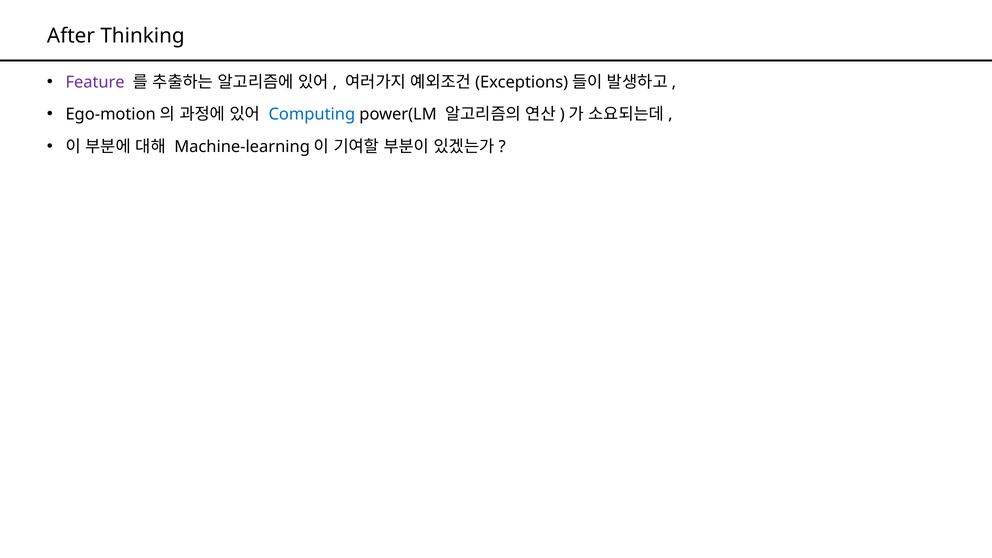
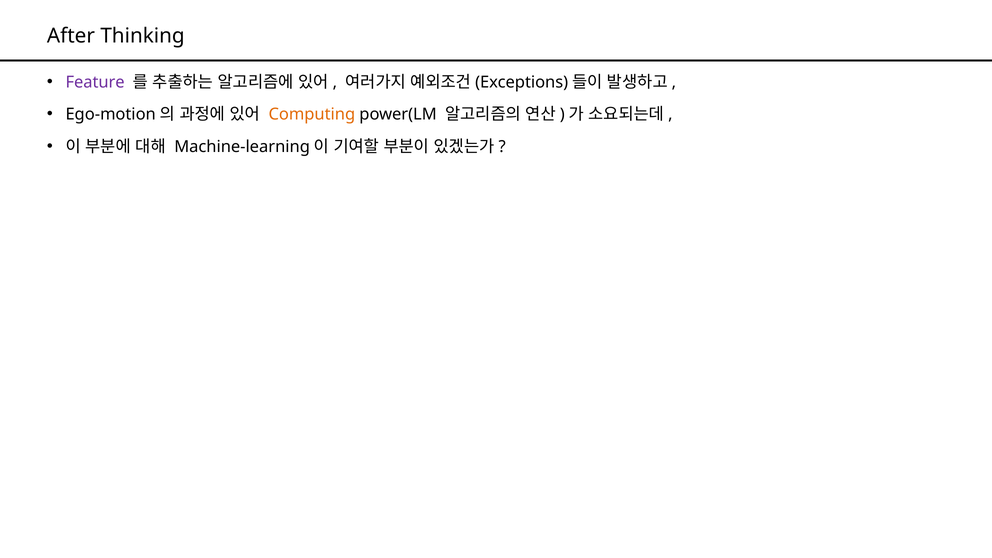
Computing colour: blue -> orange (312, 114)
